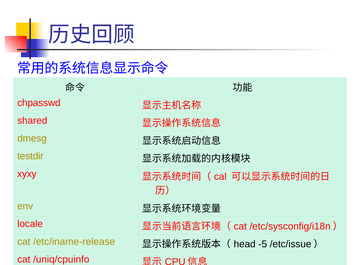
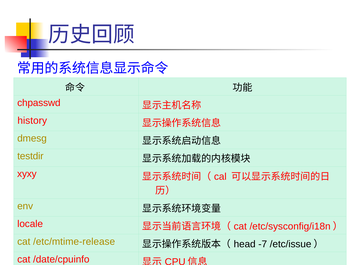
shared: shared -> history (32, 121)
/etc/iname-release: /etc/iname-release -> /etc/mtime-release (74, 242)
-5: -5 -> -7 (263, 245)
/uniq/cpuinfo: /uniq/cpuinfo -> /date/cpuinfo (61, 260)
